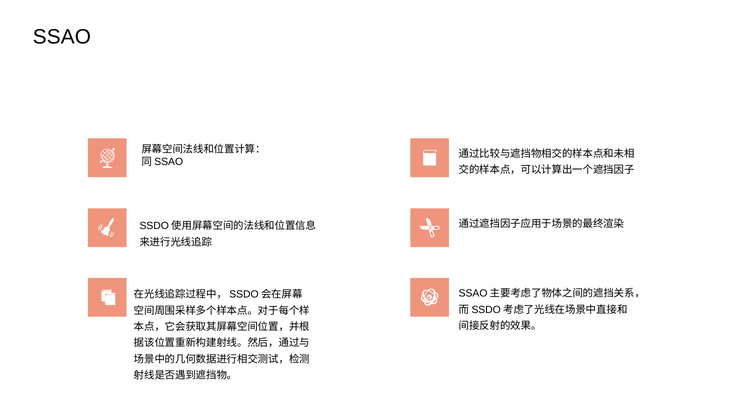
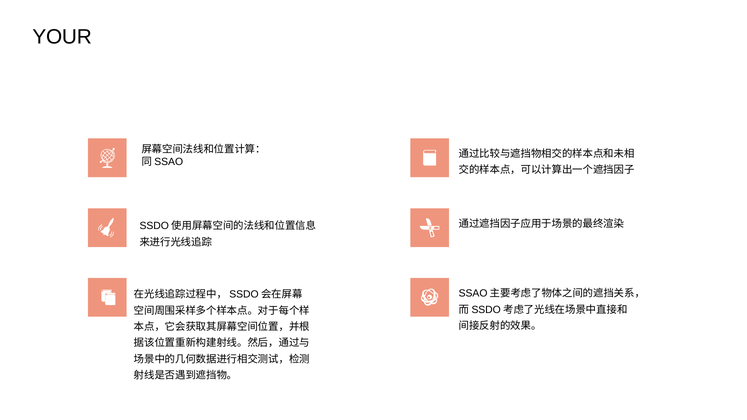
SSAO: SSAO -> YOUR (62, 37)
